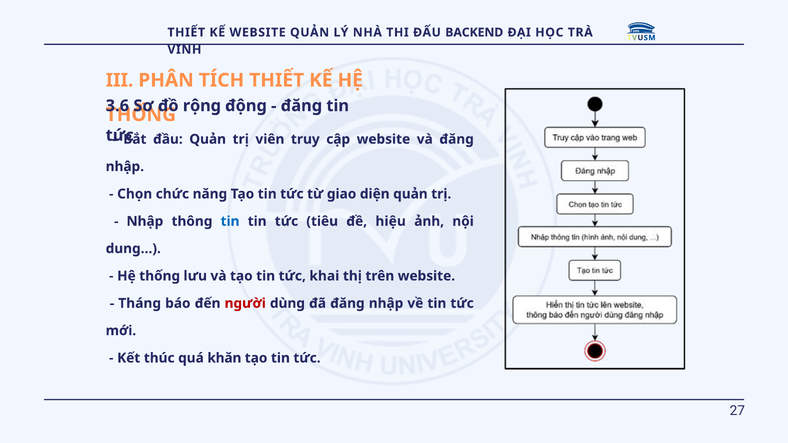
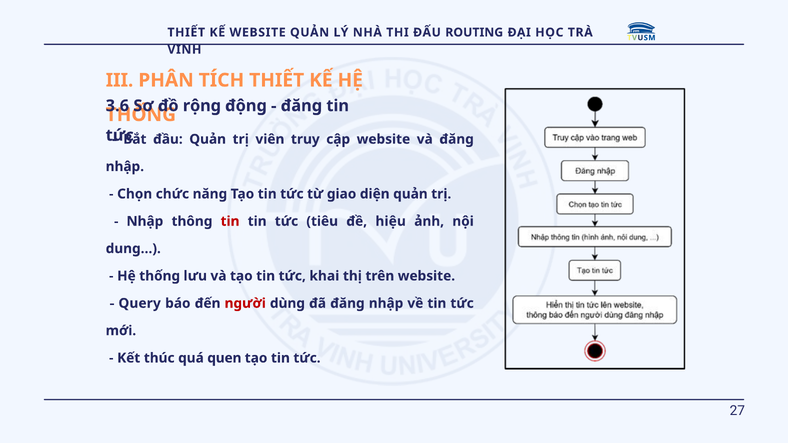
BACKEND: BACKEND -> ROUTING (474, 32)
tin colour: blue -> red (230, 221)
Tháng: Tháng -> Query (140, 303)
khăn: khăn -> quen (224, 358)
